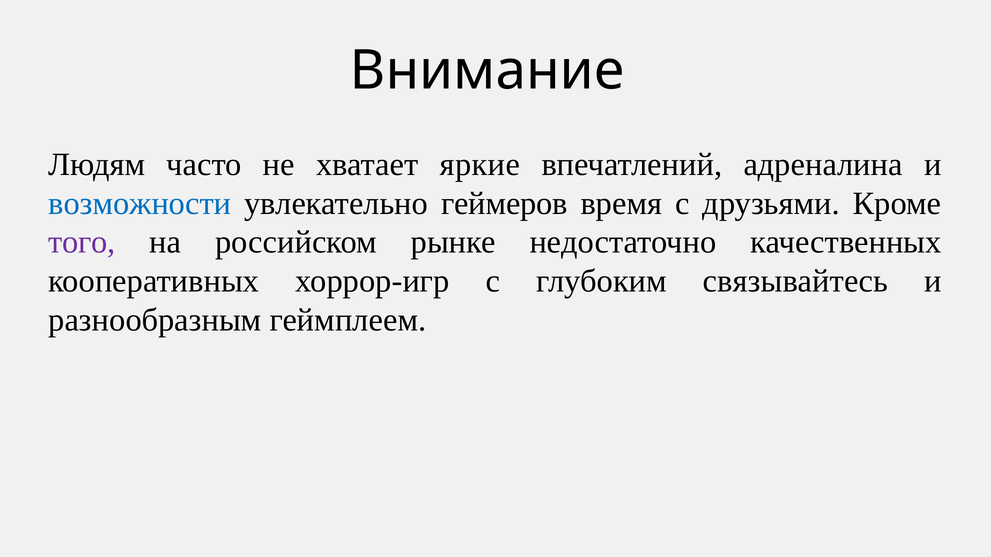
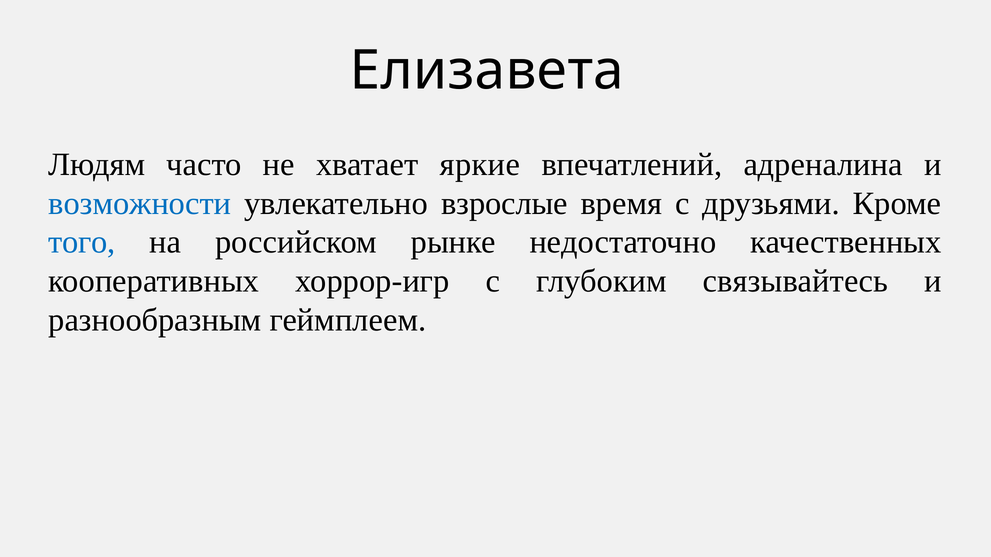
Внимание: Внимание -> Елизавета (487, 70)
геймеров: геймеров -> взрослые (504, 203)
того colour: purple -> blue (82, 242)
